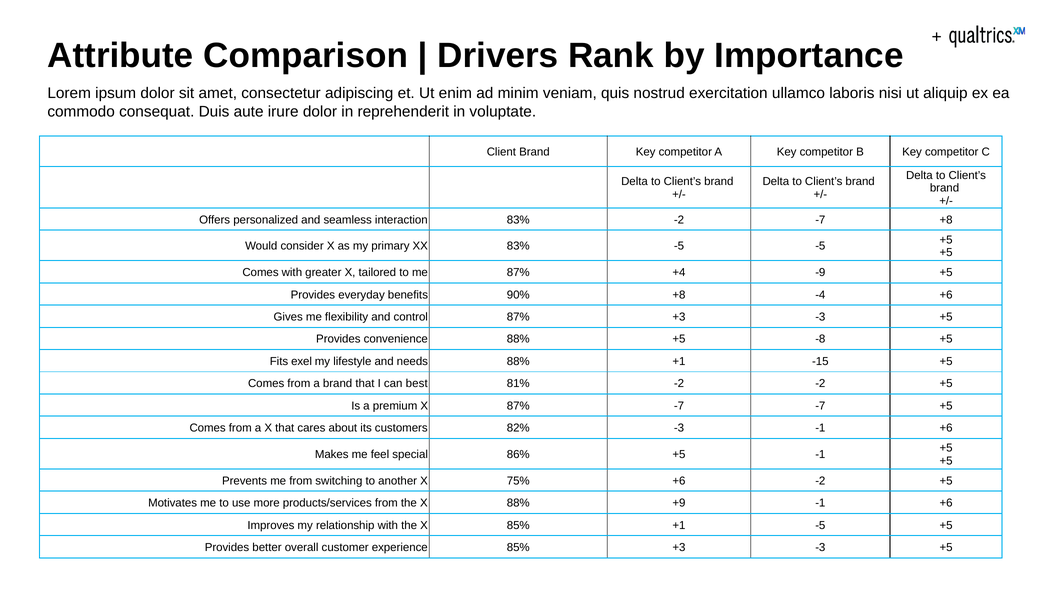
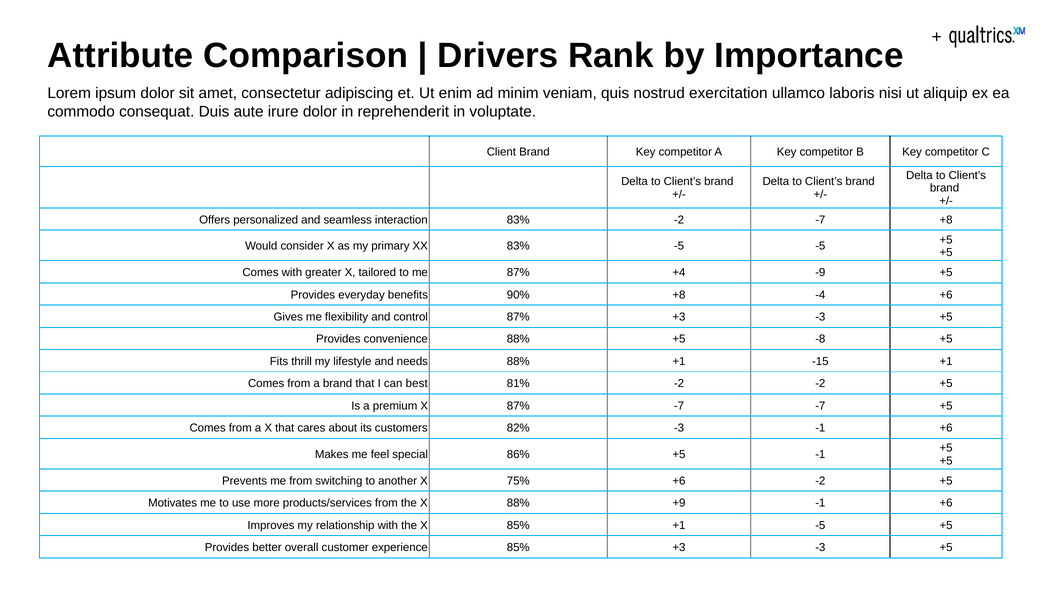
exel: exel -> thrill (302, 362)
-15 +5: +5 -> +1 (946, 362)
